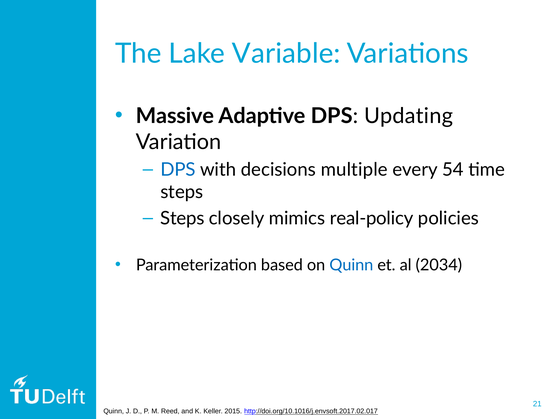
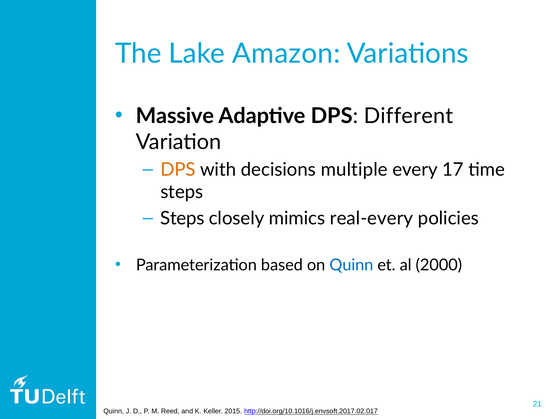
Variable: Variable -> Amazon (286, 54)
Updating: Updating -> Different (409, 116)
DPS colour: blue -> orange (178, 170)
54: 54 -> 17 (453, 170)
real-policy: real-policy -> real-every (371, 218)
2034: 2034 -> 2000 (439, 265)
